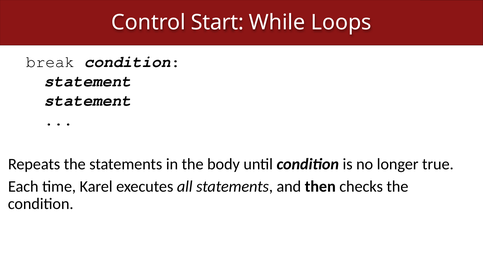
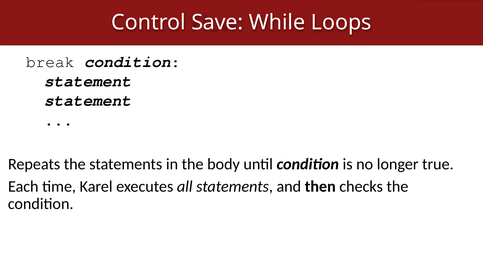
Start: Start -> Save (217, 23)
